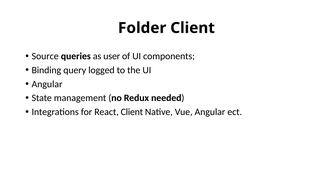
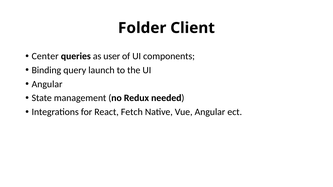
Source: Source -> Center (45, 56)
logged: logged -> launch (101, 70)
React Client: Client -> Fetch (132, 112)
